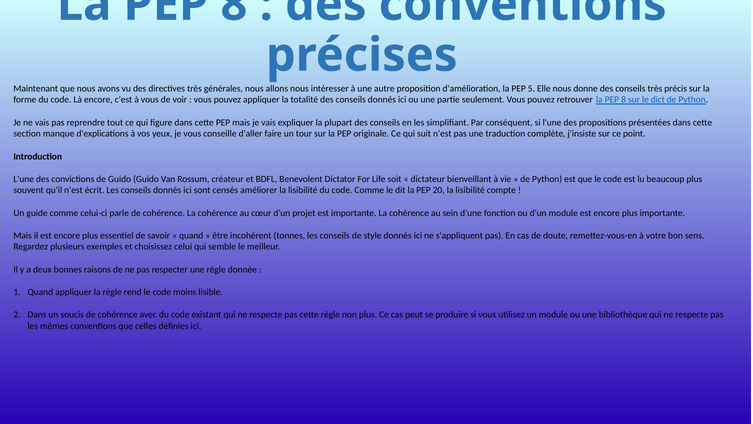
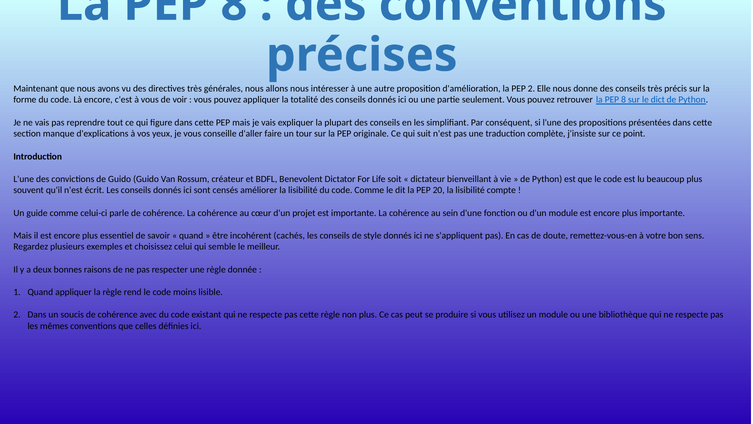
PEP 5: 5 -> 2 (531, 88)
tonnes: tonnes -> cachés (289, 235)
